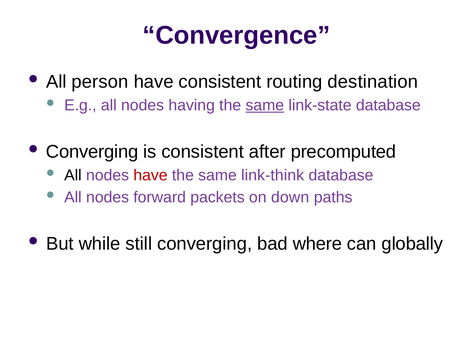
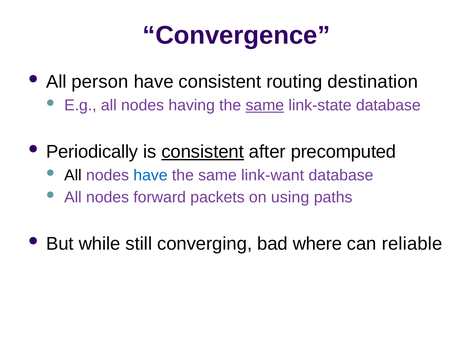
Converging: Converging -> Periodically (92, 152)
consistent underline: none -> present (203, 152)
have colour: red -> blue (150, 175)
link-think: link-think -> link-want (273, 175)
down: down -> using (290, 197)
globally: globally -> reliable (412, 244)
